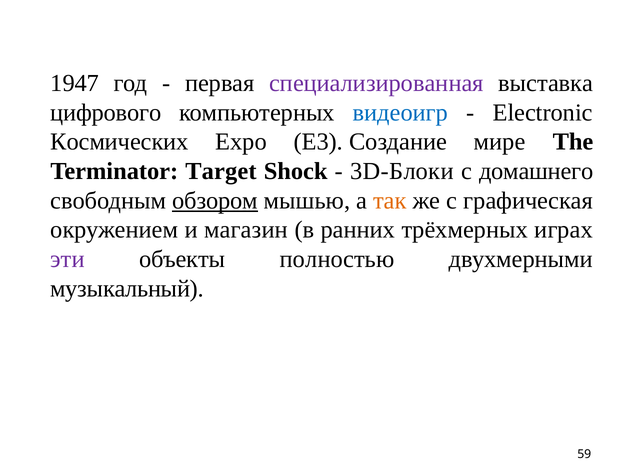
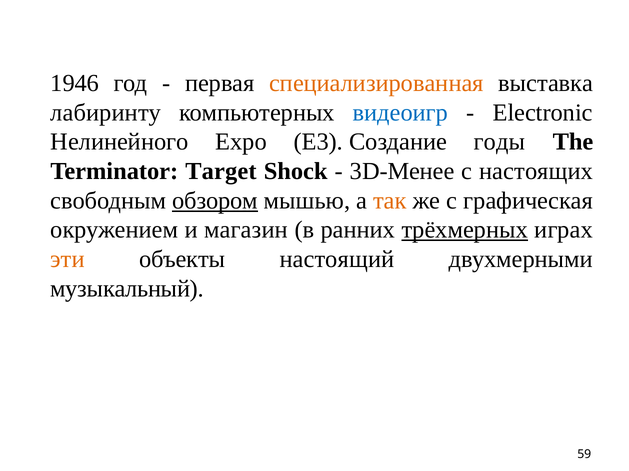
1947: 1947 -> 1946 (75, 83)
специализированная colour: purple -> orange (376, 83)
цифрового: цифрового -> лабиринту (106, 113)
Космических: Космических -> Нелинейного (119, 142)
мире: мире -> годы (500, 142)
3D-Блоки: 3D-Блоки -> 3D-Менее (402, 171)
домашнего: домашнего -> настоящих (536, 171)
трёхмерных underline: none -> present (465, 230)
эти colour: purple -> orange (67, 260)
полностью: полностью -> настоящий (337, 260)
